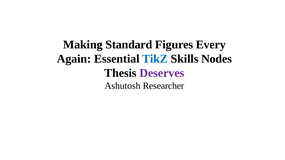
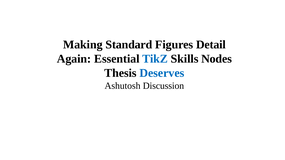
Every: Every -> Detail (211, 45)
Deserves colour: purple -> blue (162, 73)
Researcher: Researcher -> Discussion (163, 86)
